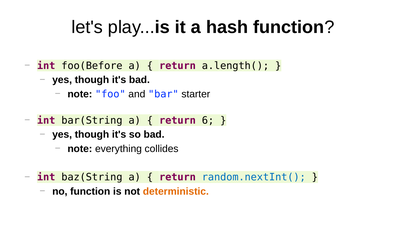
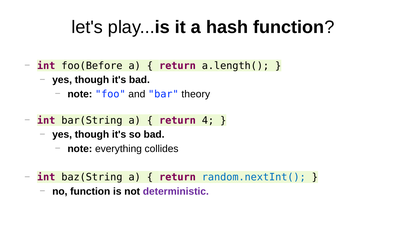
starter: starter -> theory (196, 94)
6: 6 -> 4 (208, 121)
deterministic colour: orange -> purple (176, 192)
